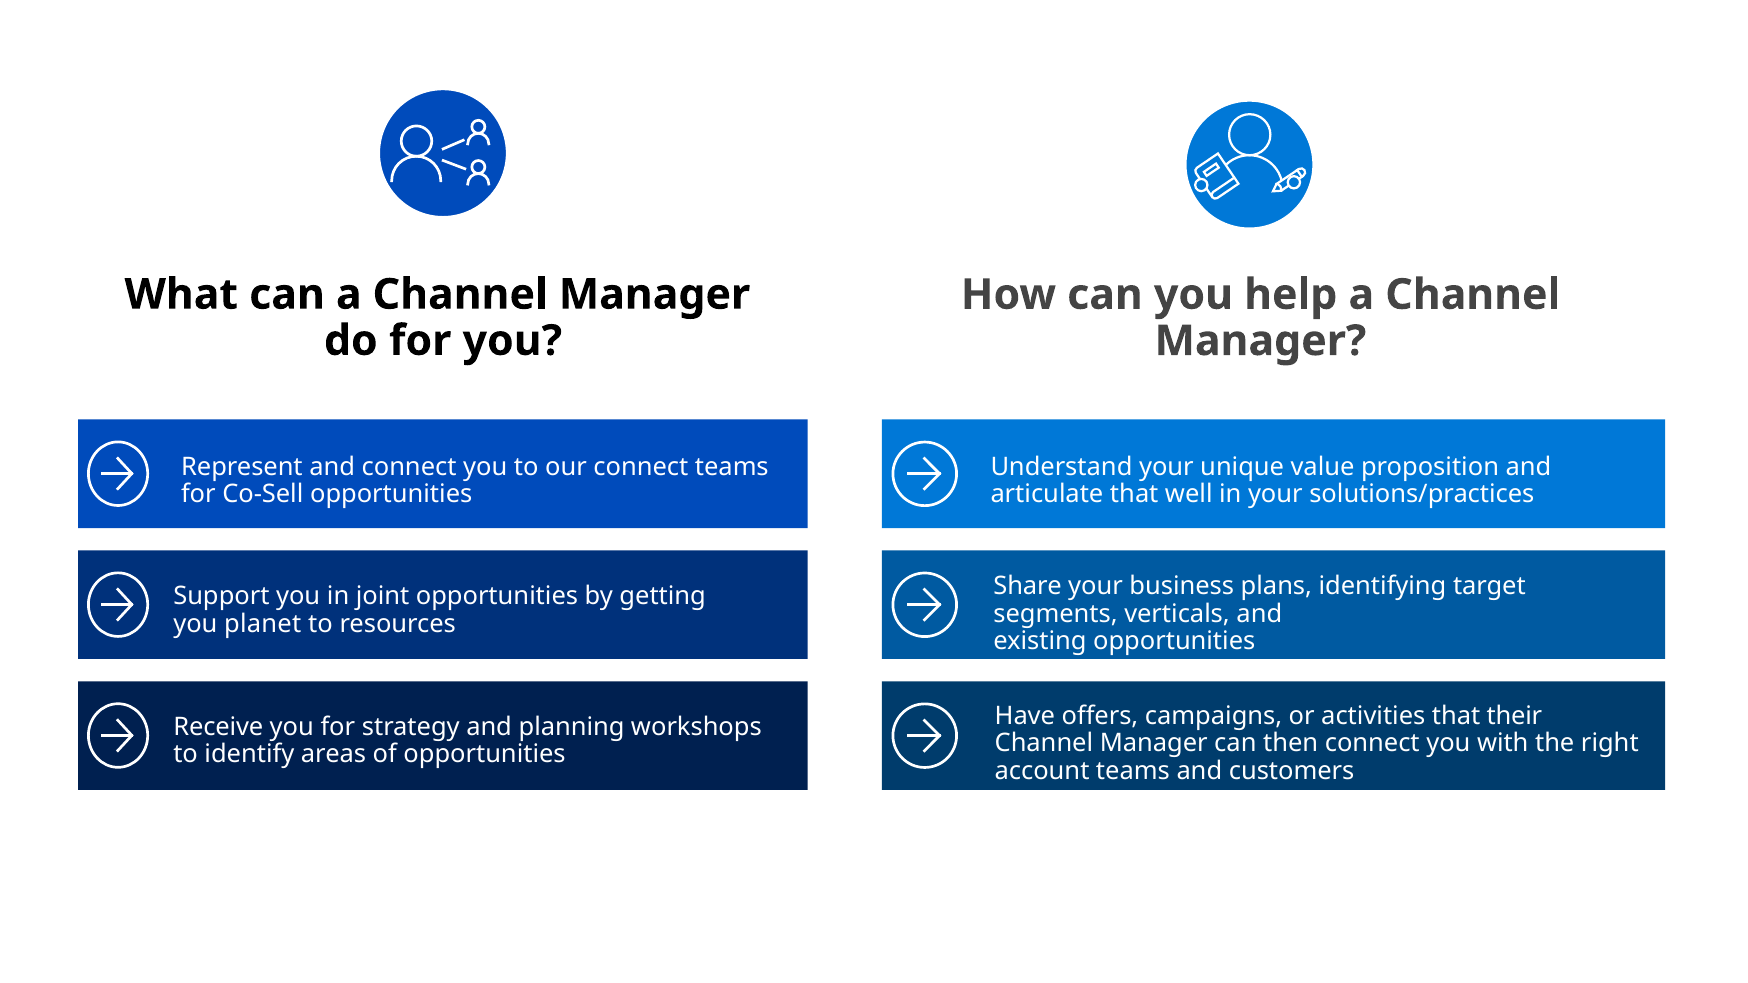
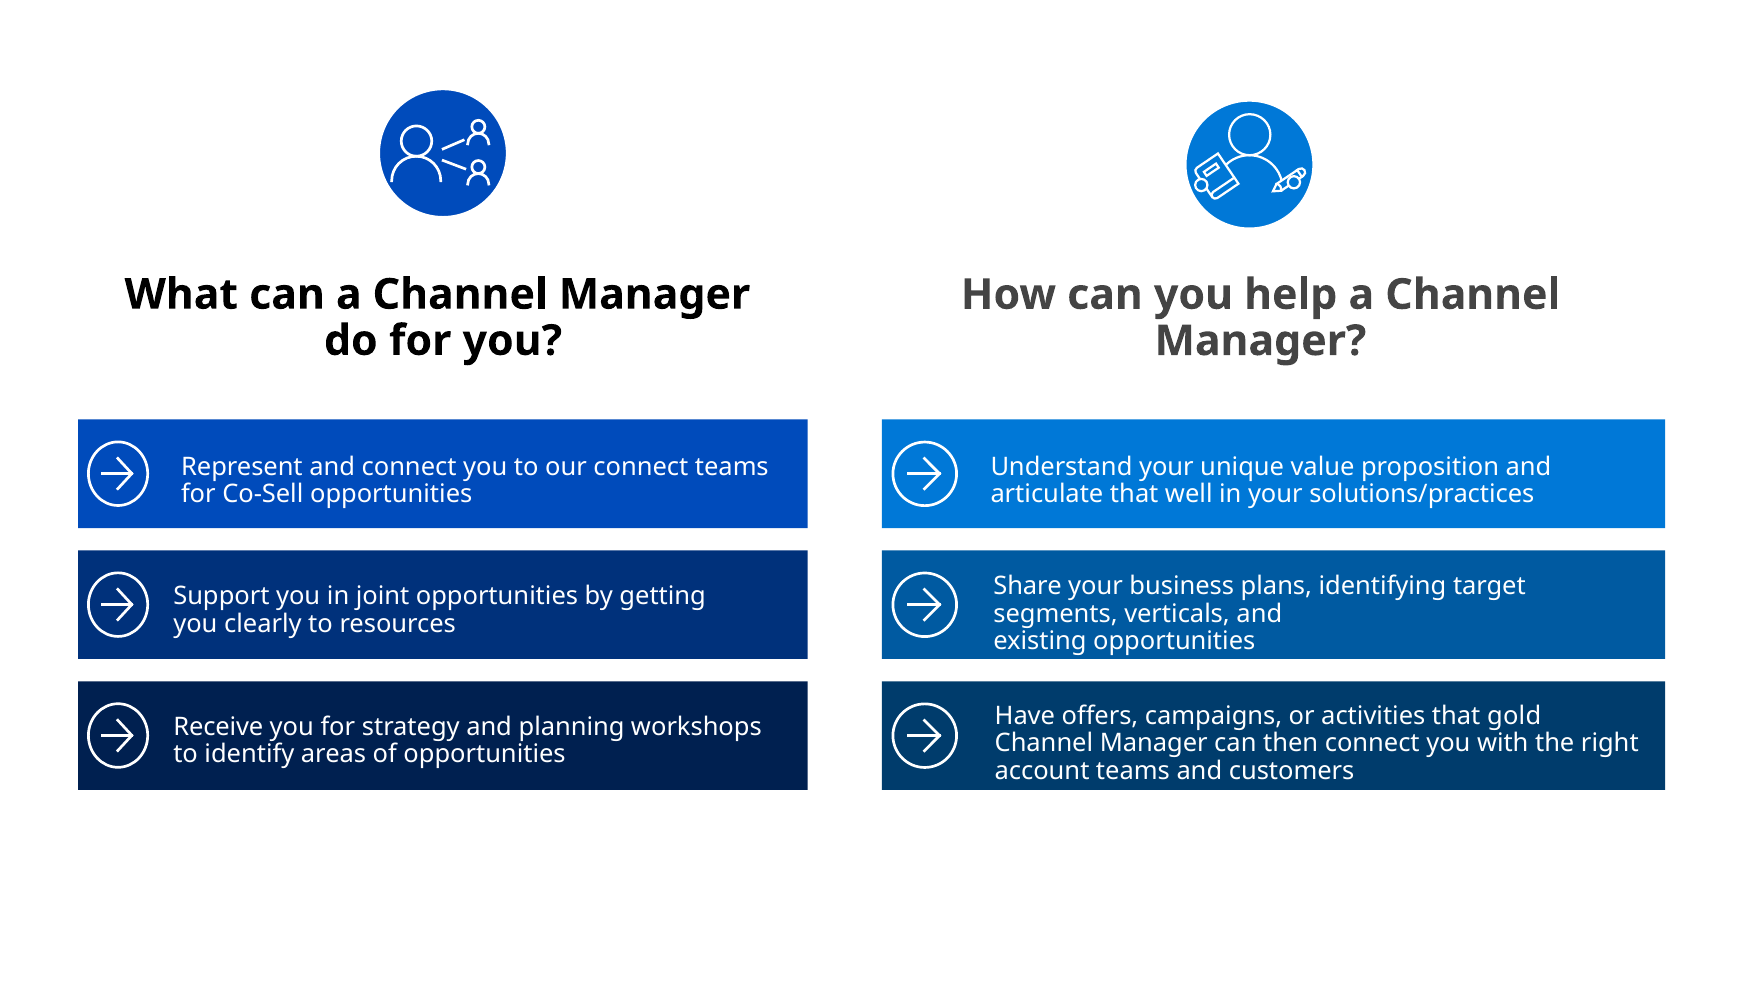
planet: planet -> clearly (263, 624)
their: their -> gold (1514, 716)
